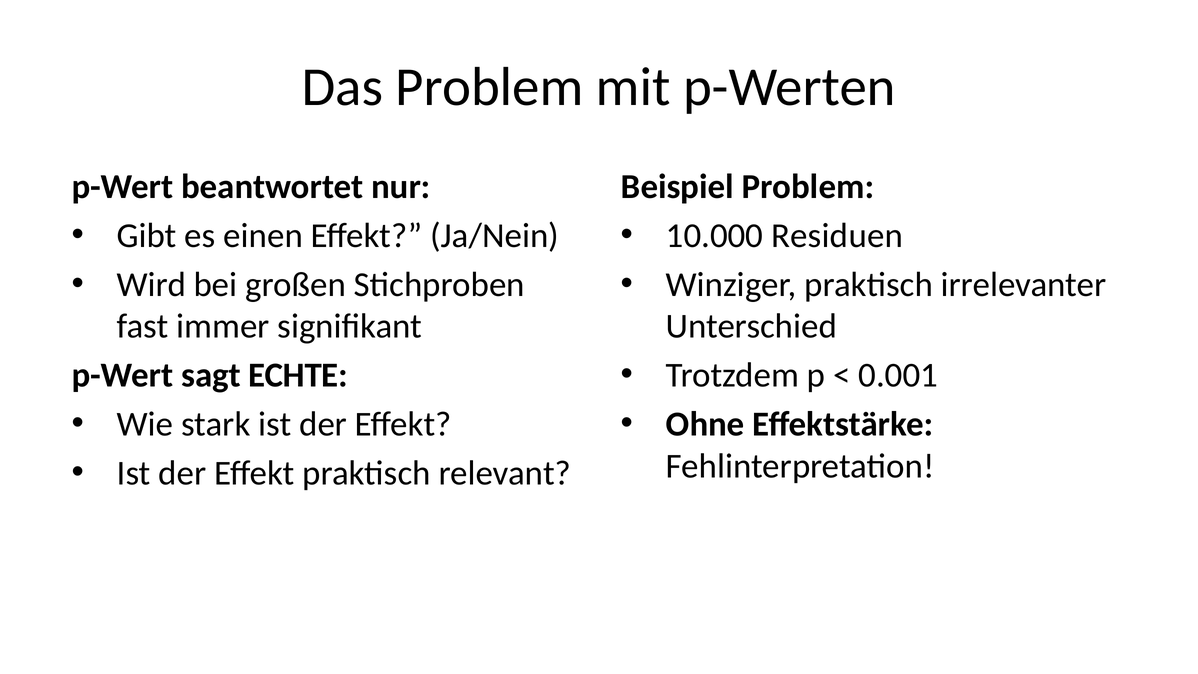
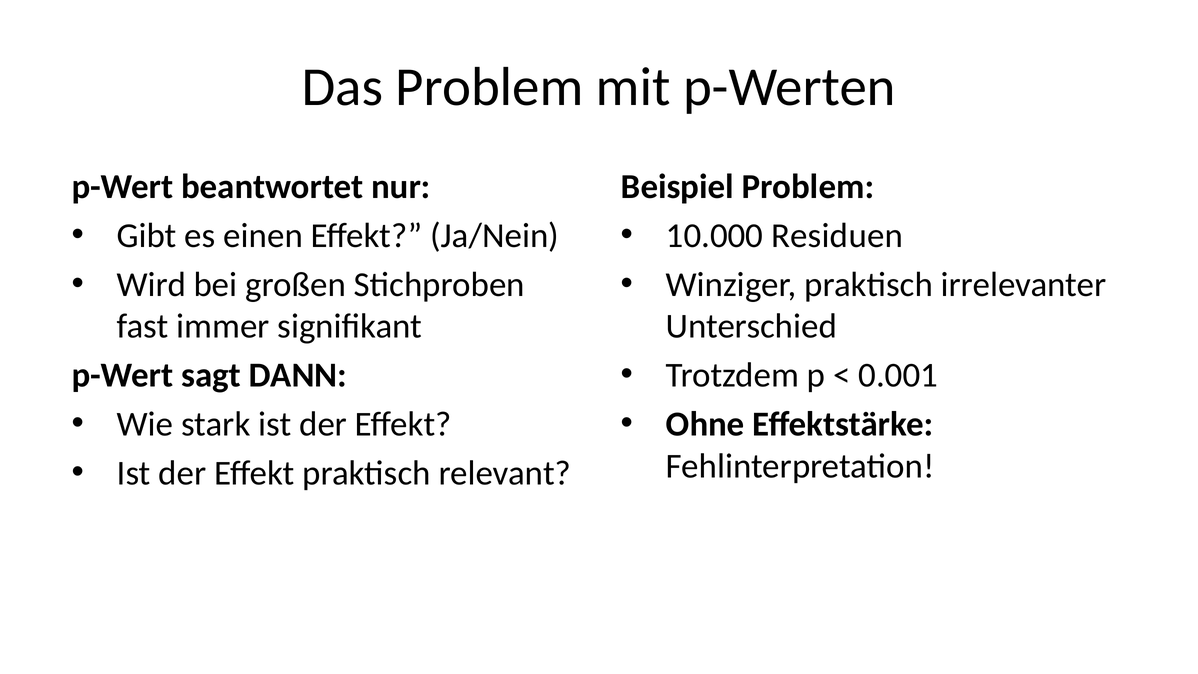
ECHTE: ECHTE -> DANN (298, 375)
